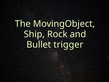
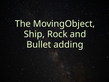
trigger: trigger -> adding (68, 44)
